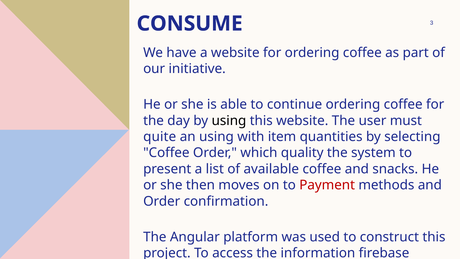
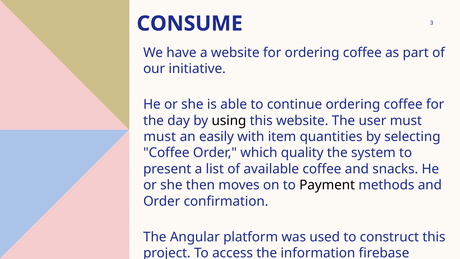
quite: quite -> must (160, 137)
an using: using -> easily (216, 137)
Payment colour: red -> black (327, 185)
